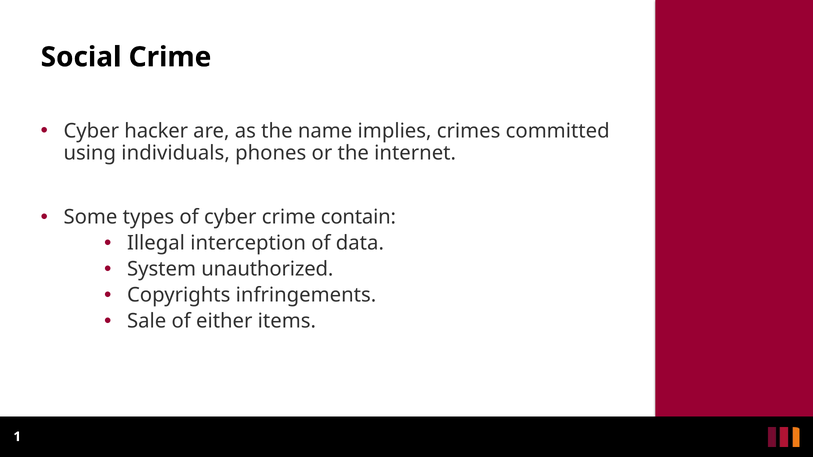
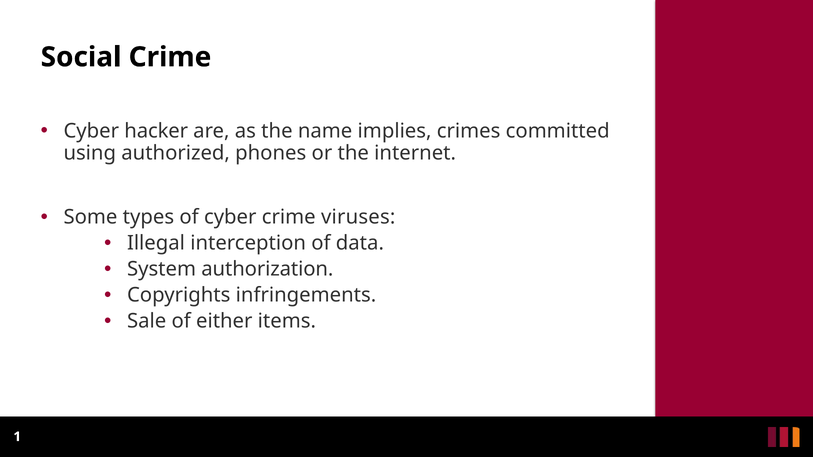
individuals: individuals -> authorized (176, 153)
contain: contain -> viruses (358, 217)
unauthorized: unauthorized -> authorization (267, 269)
